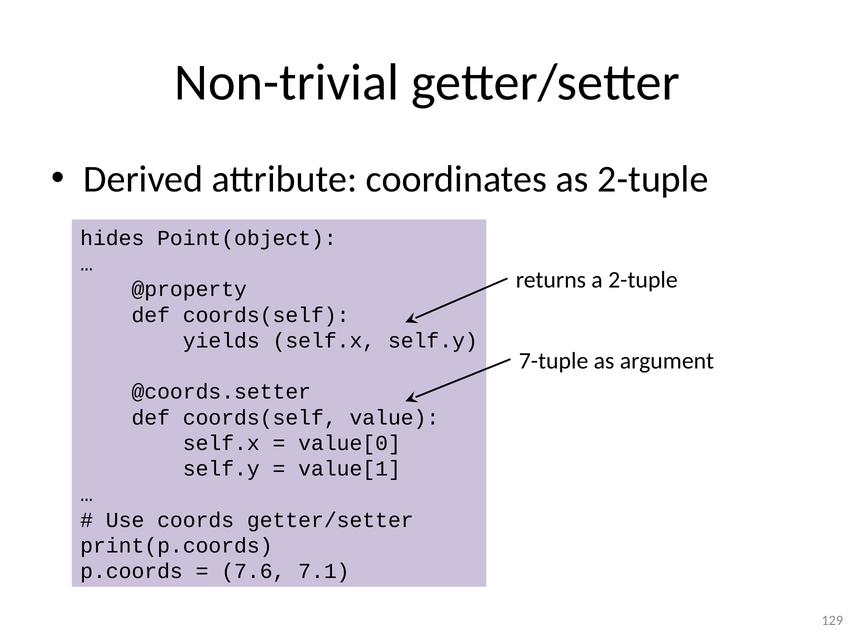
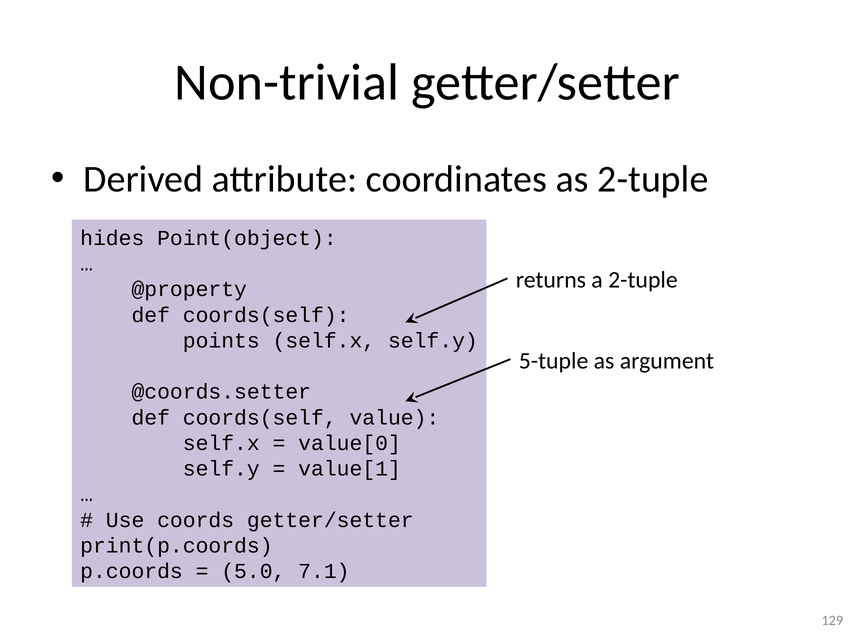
yields: yields -> points (221, 341)
7-tuple: 7-tuple -> 5-tuple (554, 361)
7.6: 7.6 -> 5.0 (253, 572)
